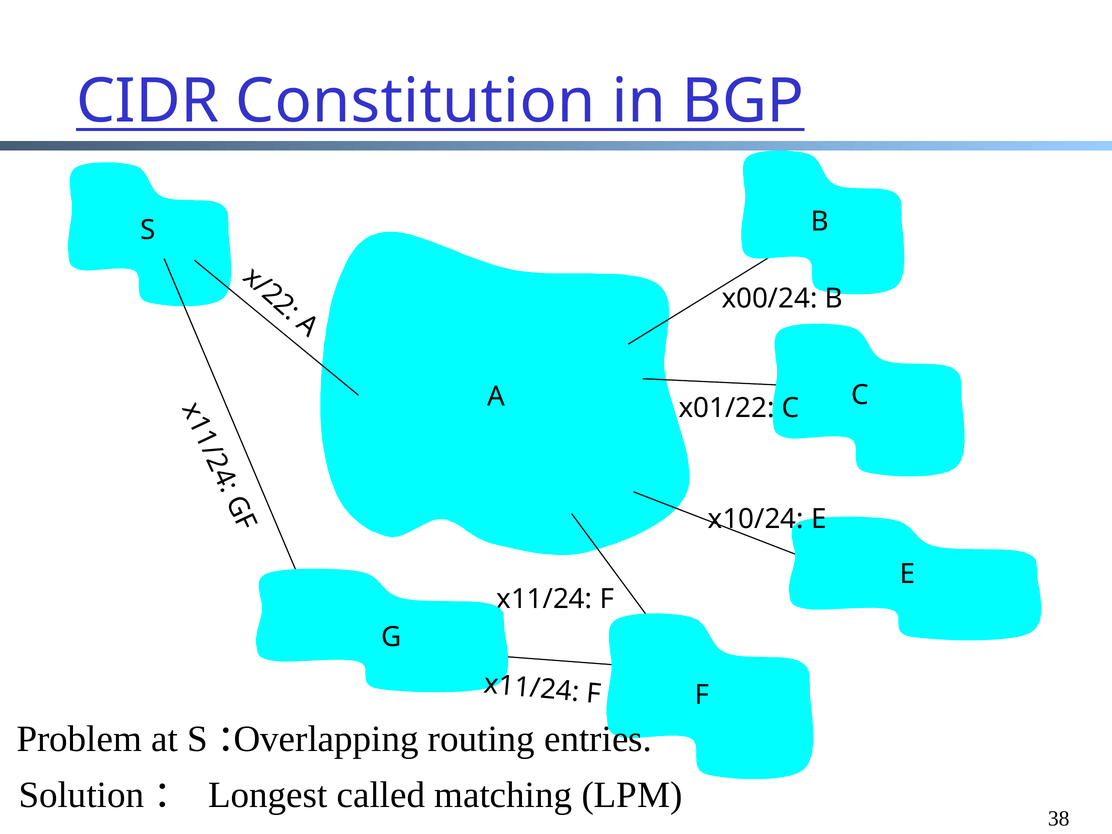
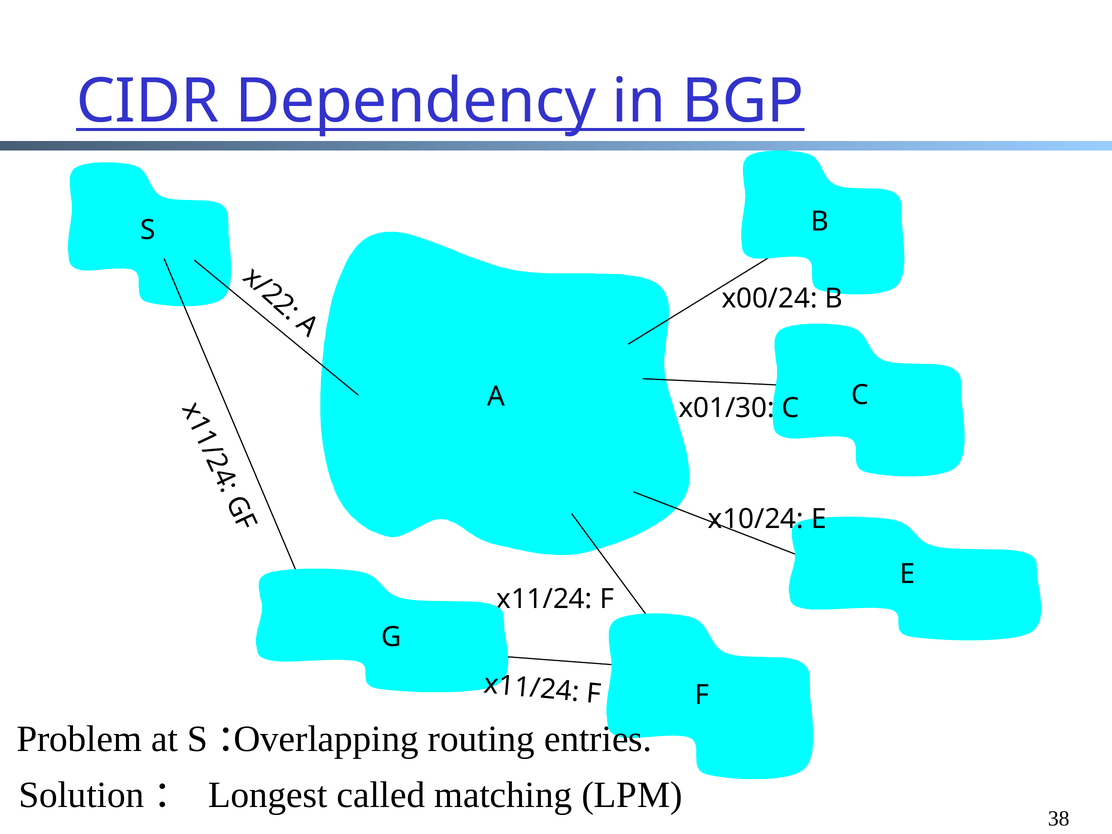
Constitution: Constitution -> Dependency (416, 102)
x01/22: x01/22 -> x01/30 (727, 408)
